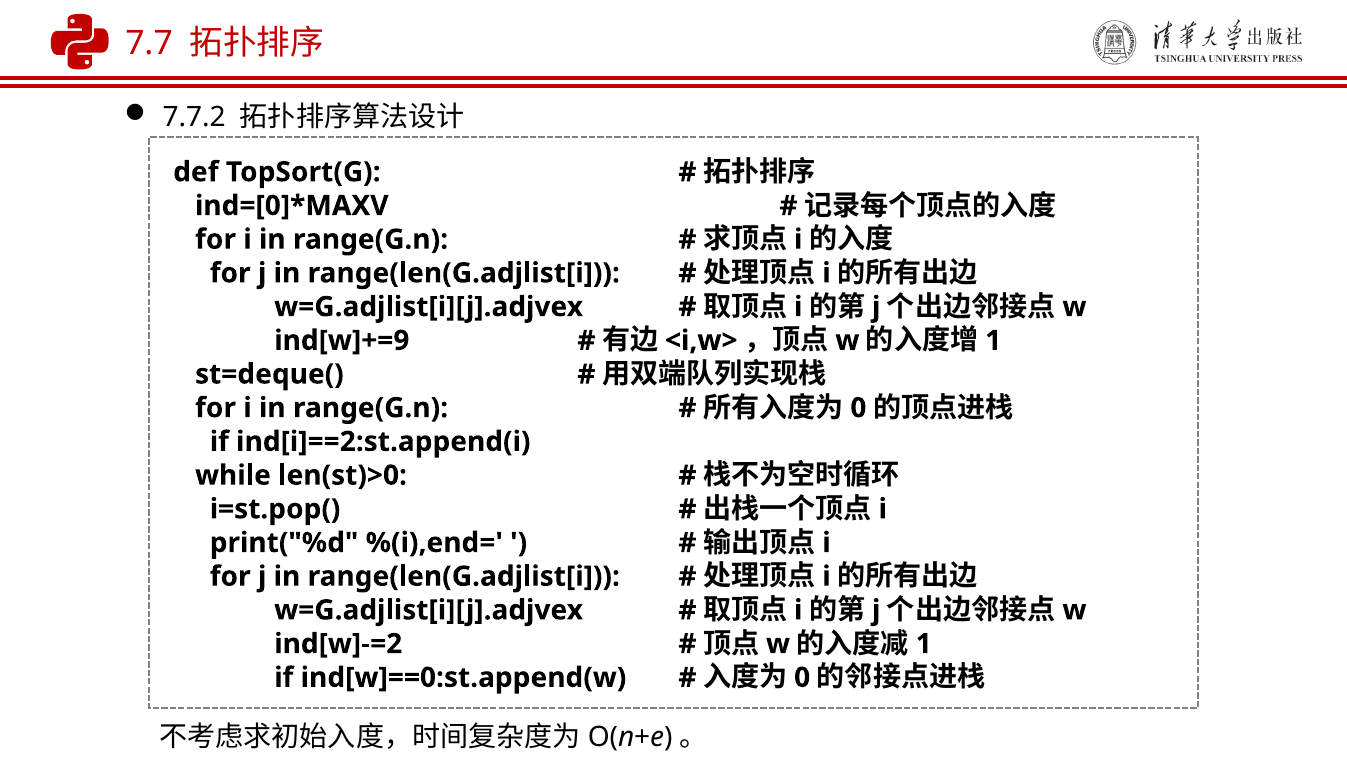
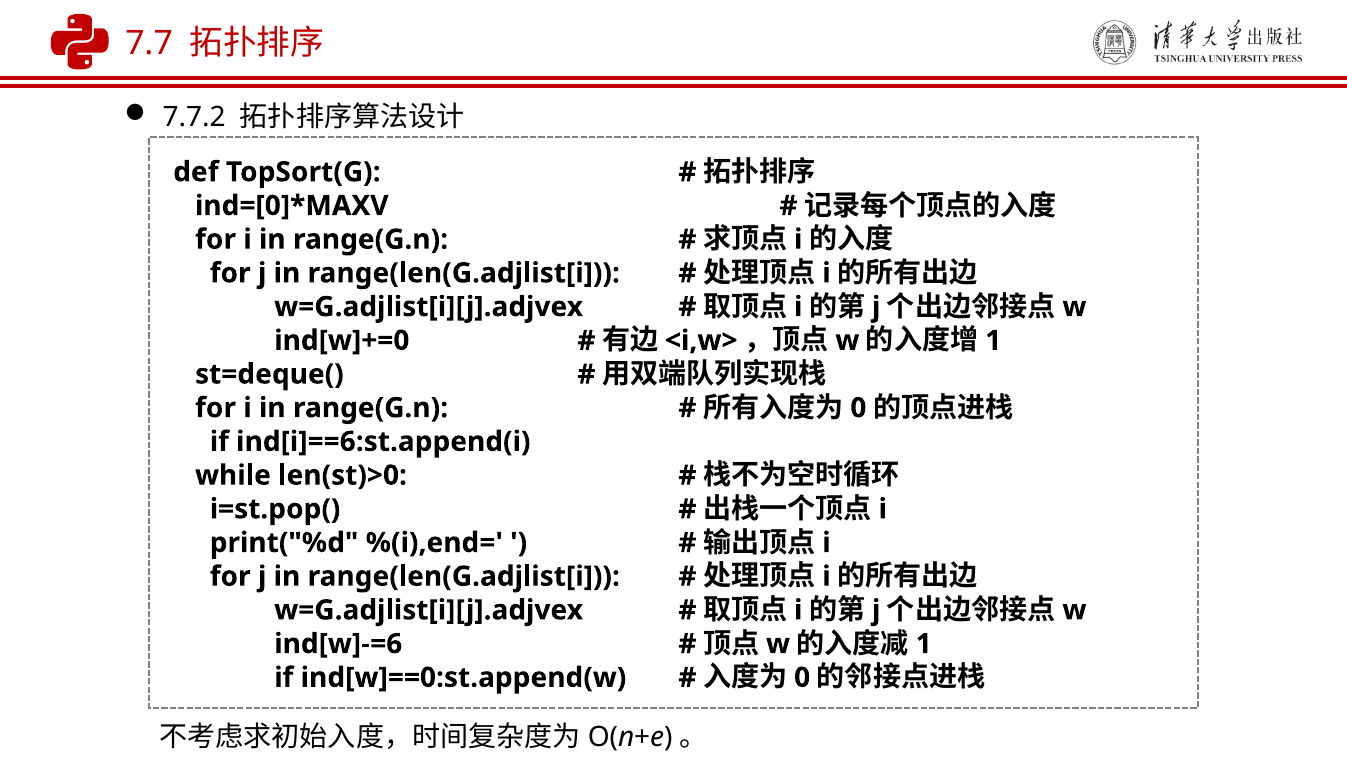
ind[w]+=9: ind[w]+=9 -> ind[w]+=0 (342, 340)
ind[i]==2:st.append(i: ind[i]==2:st.append(i -> ind[i]==6:st.append(i (383, 441)
ind[w]-=2: ind[w]-=2 -> ind[w]-=6 (338, 644)
